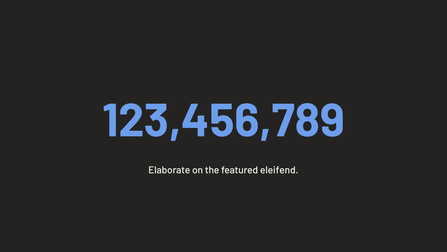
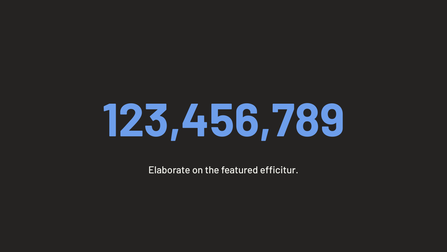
eleifend: eleifend -> efficitur (279, 170)
